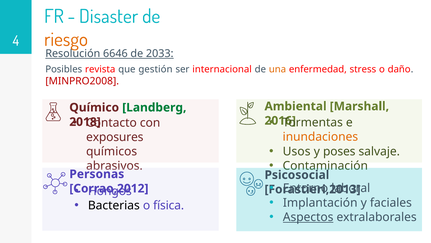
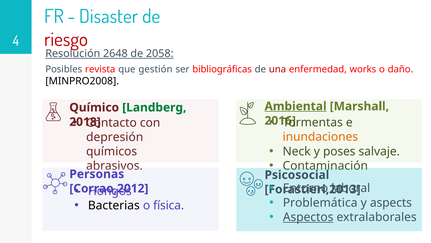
riesgo colour: orange -> red (66, 40)
6646: 6646 -> 2648 (115, 53)
2033: 2033 -> 2058 (160, 53)
internacional: internacional -> bibliográficas (222, 69)
una colour: orange -> red (277, 69)
stress: stress -> works (363, 69)
MINPRO2008 colour: red -> black (82, 81)
Ambiental underline: none -> present (296, 106)
exposures: exposures -> depresión (115, 137)
Usos: Usos -> Neck (297, 151)
Implantación: Implantación -> Problemática (320, 202)
faciales: faciales -> aspects (391, 202)
